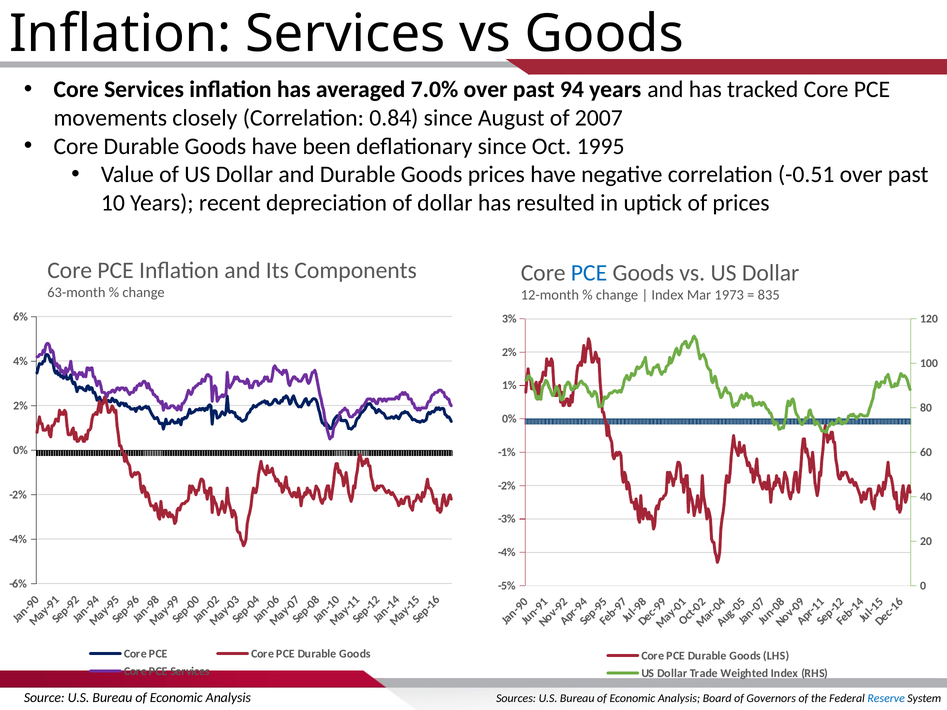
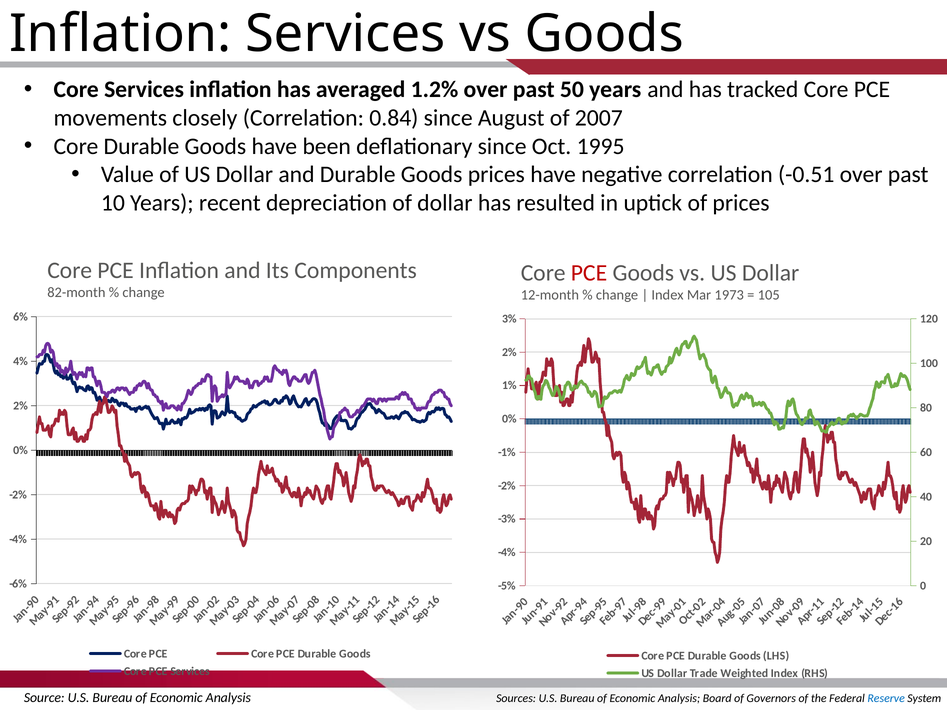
7.0%: 7.0% -> 1.2% (434, 89)
94: 94 -> 50 (572, 89)
PCE colour: blue -> red (589, 273)
63-month: 63-month -> 82-month (76, 293)
835: 835 -> 105 (769, 295)
